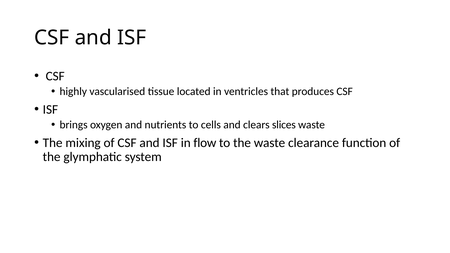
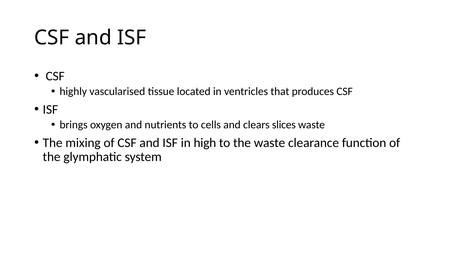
flow: flow -> high (205, 143)
